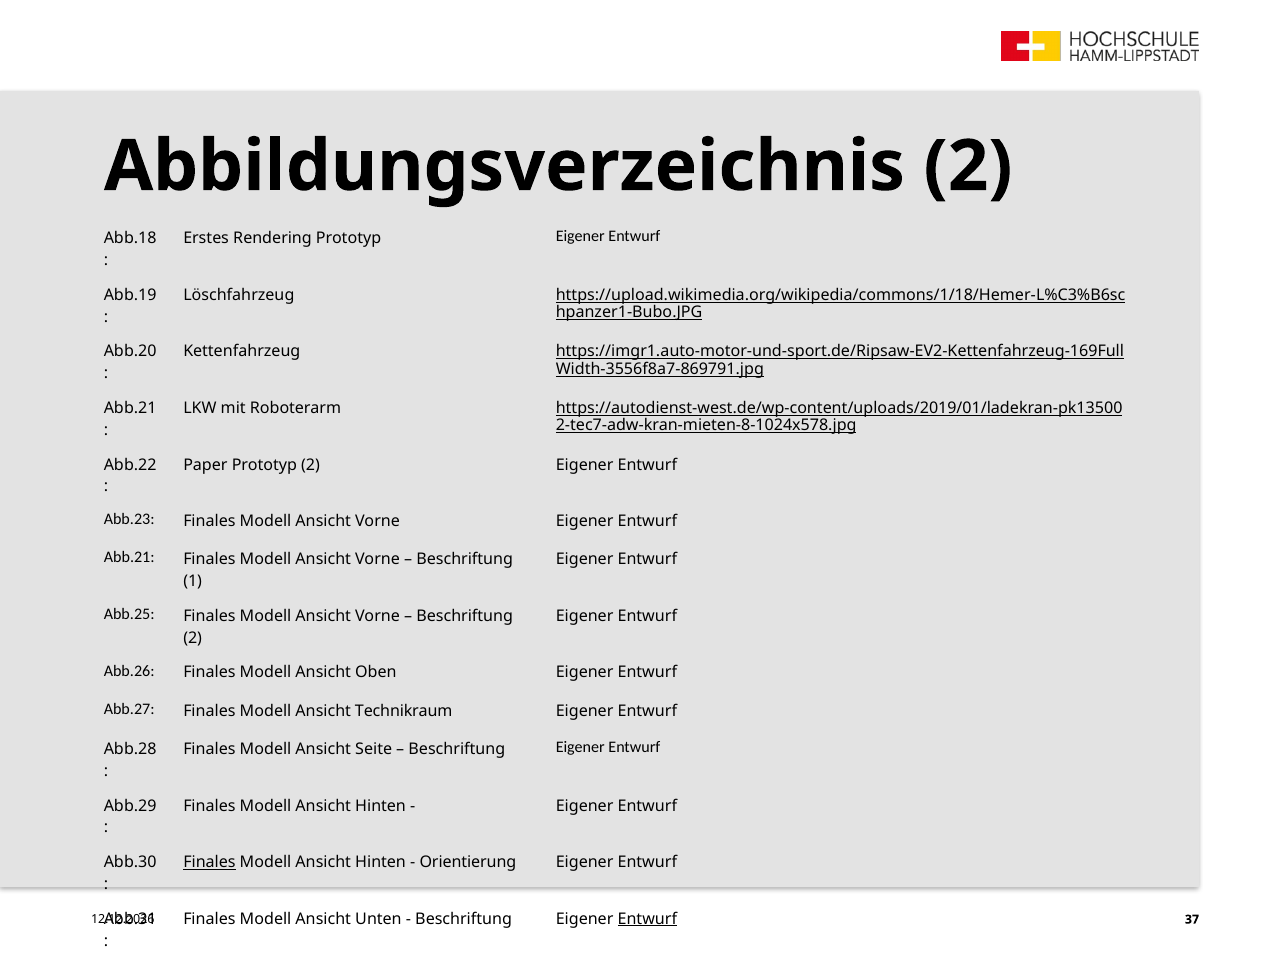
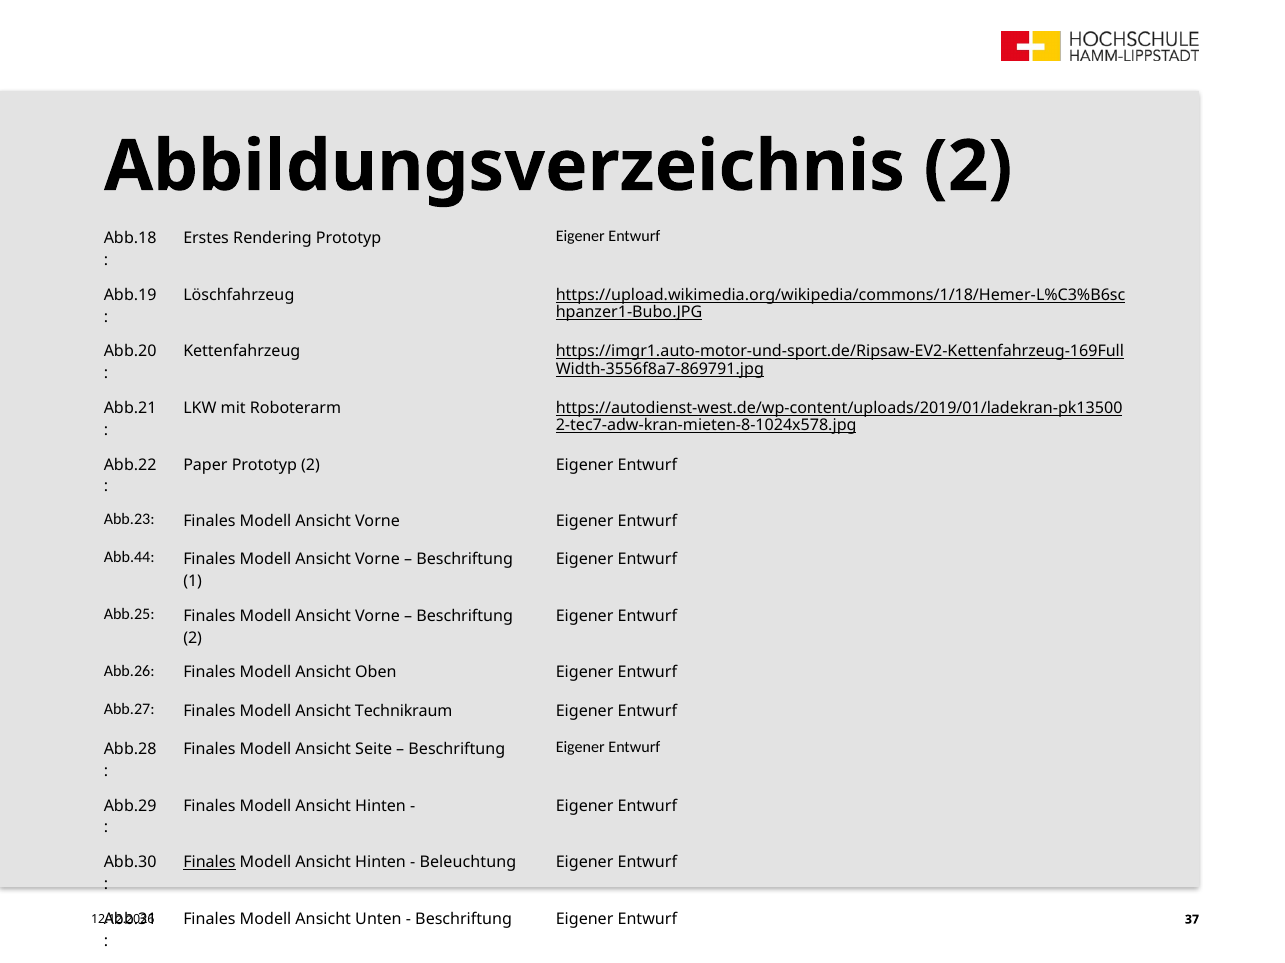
Abb.21: Abb.21 -> Abb.44 (129, 558)
Orientierung: Orientierung -> Beleuchtung (468, 863)
Entwurf underline: present -> none (647, 920)
